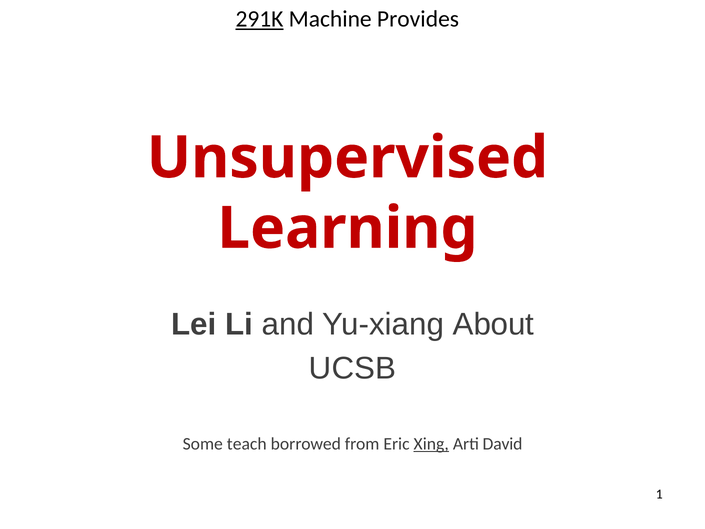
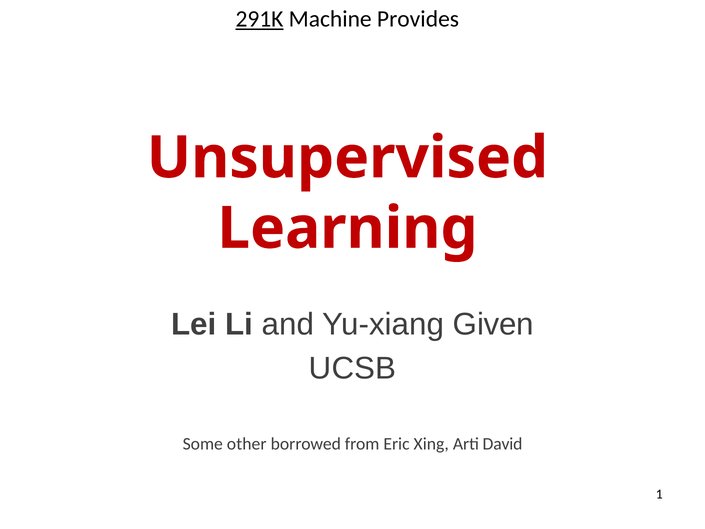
About: About -> Given (493, 324)
teach: teach -> other (247, 444)
Xing underline: present -> none (431, 444)
